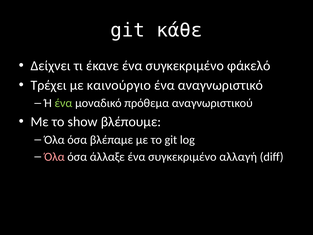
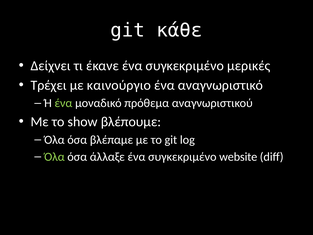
φάκελό: φάκελό -> μερικές (249, 66)
Όλα colour: pink -> light green (54, 157)
αλλαγή: αλλαγή -> website (238, 157)
